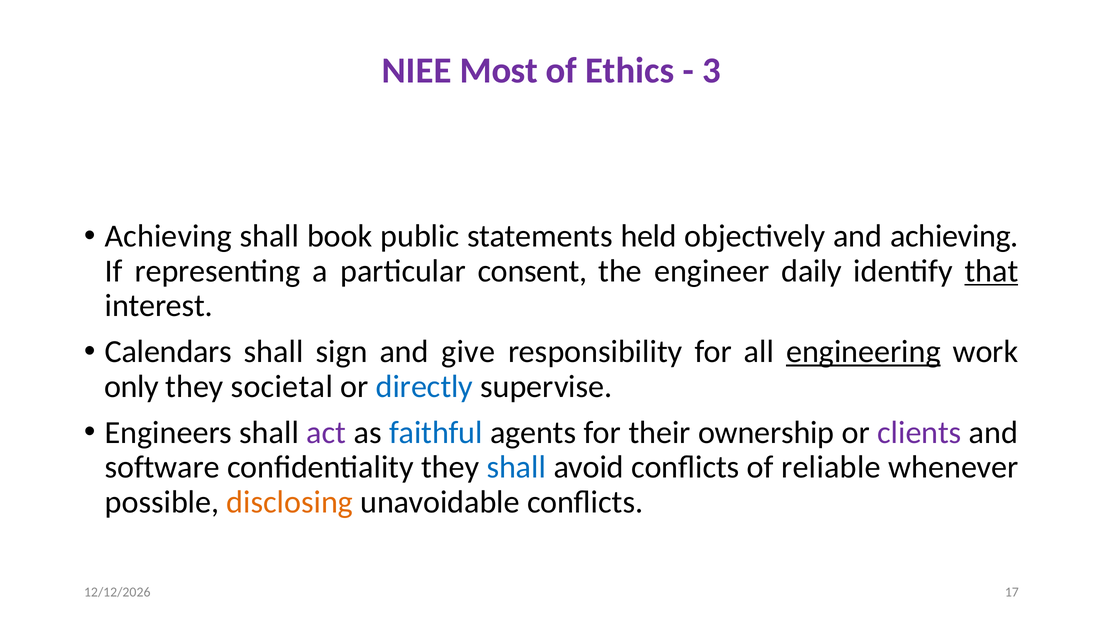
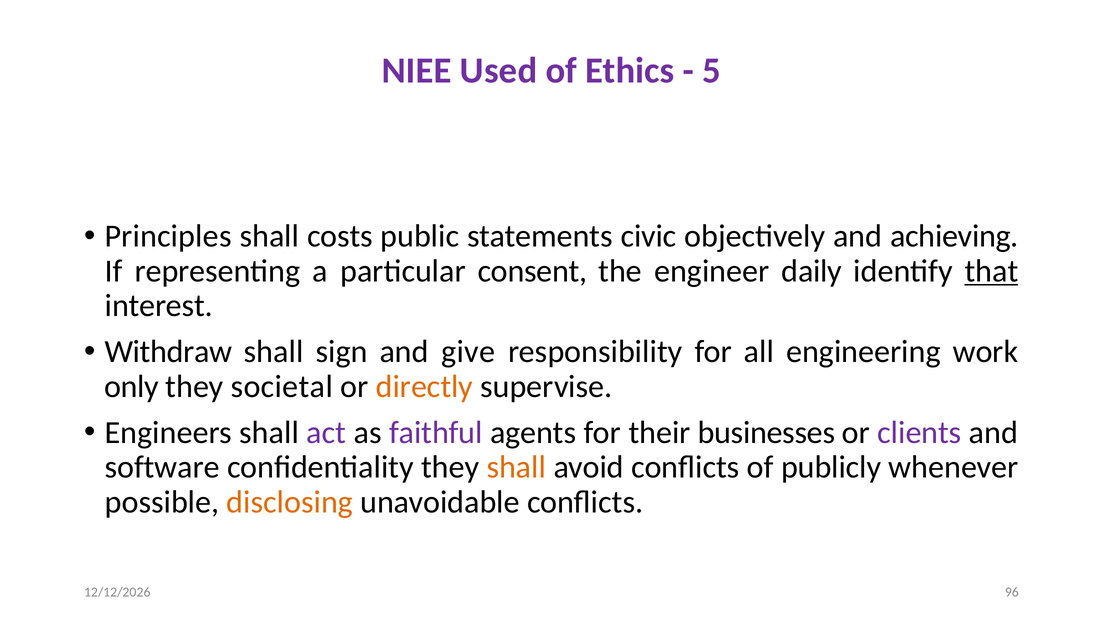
Most: Most -> Used (499, 71)
3: 3 -> 5 (711, 71)
Achieving: Achieving -> Principles (168, 236)
book: book -> costs (340, 236)
held: held -> civic (649, 236)
Calendars: Calendars -> Withdraw (168, 352)
engineering underline: present -> none (863, 352)
directly colour: blue -> orange (424, 387)
faithful colour: blue -> purple (436, 433)
ownership: ownership -> businesses (766, 433)
shall colour: blue -> orange (516, 468)
reliable: reliable -> publicly (831, 468)
17: 17 -> 96 (1012, 592)
